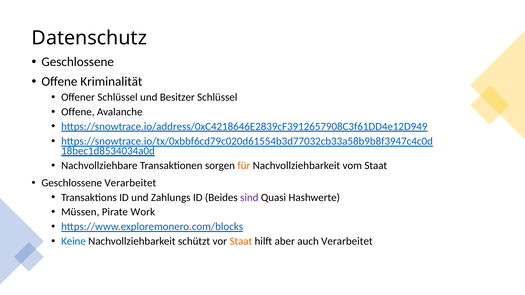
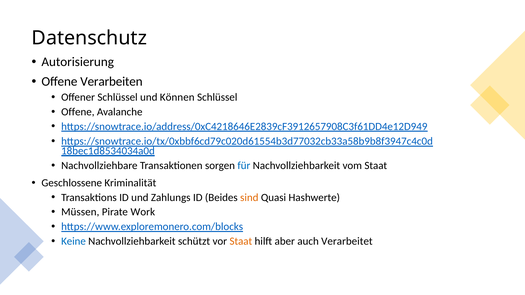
Geschlossene: Geschlossene -> Autorisierung (78, 62)
Kriminalität: Kriminalität -> Verarbeiten (111, 82)
Besitzer: Besitzer -> Können (177, 97)
für colour: orange -> blue (244, 166)
Geschlossene Verarbeitet: Verarbeitet -> Kriminalität (130, 183)
sind colour: purple -> orange (249, 198)
